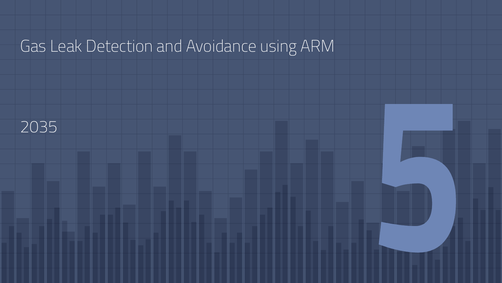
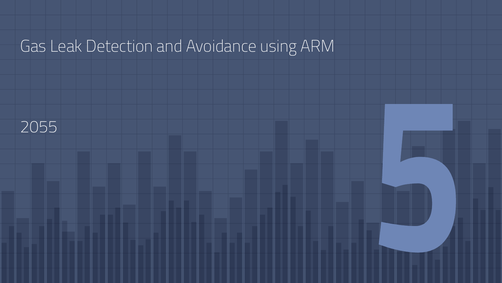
2035: 2035 -> 2055 (39, 127)
